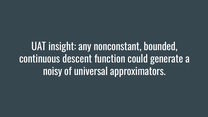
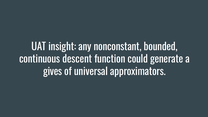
noisy: noisy -> gives (53, 72)
